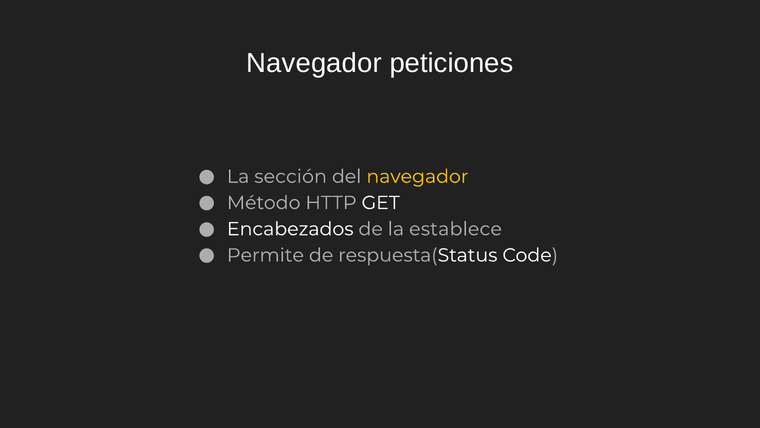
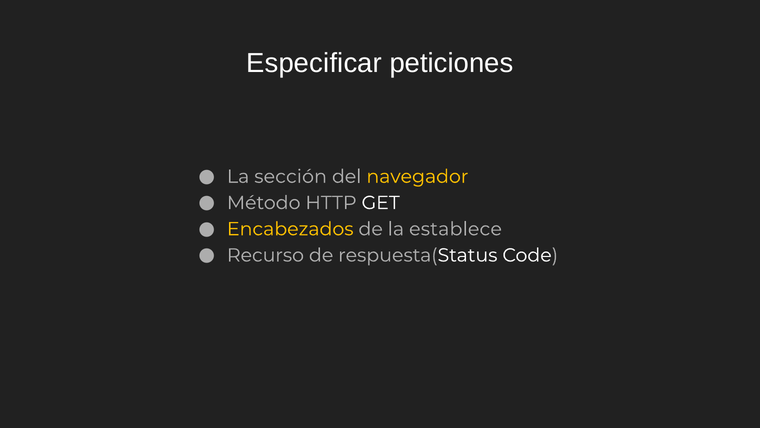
Navegador: Navegador -> Especificar (314, 63)
Encabezados colour: white -> yellow (290, 229)
Permite: Permite -> Recurso (265, 255)
